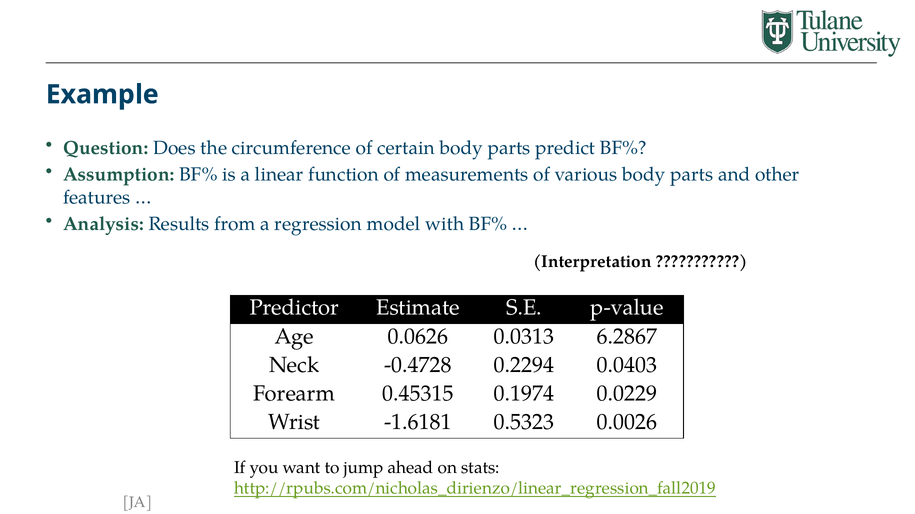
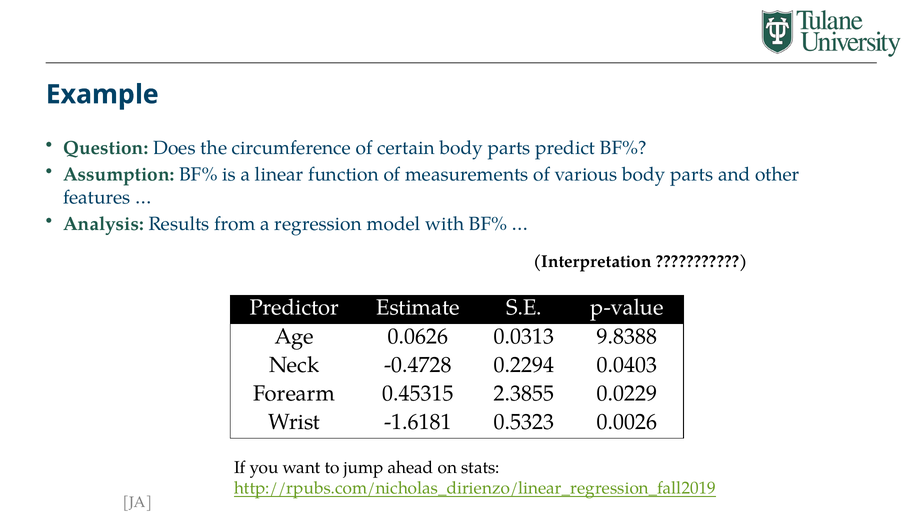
6.2867: 6.2867 -> 9.8388 (627, 337)
0.1974: 0.1974 -> 2.3855 (524, 394)
